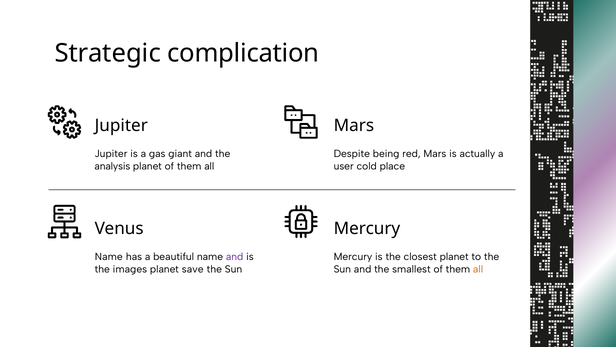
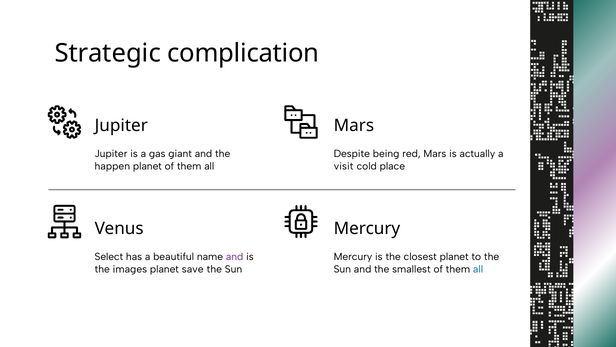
analysis: analysis -> happen (112, 166)
user: user -> visit (344, 166)
Name: Name -> Select (109, 256)
all colour: orange -> blue (478, 269)
